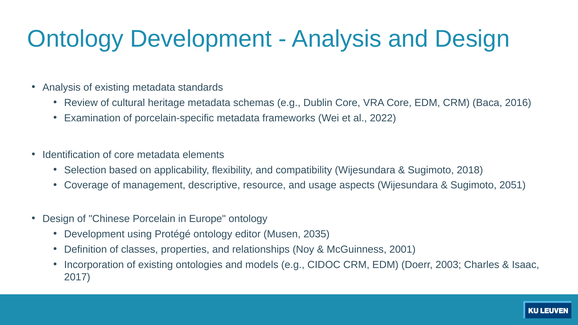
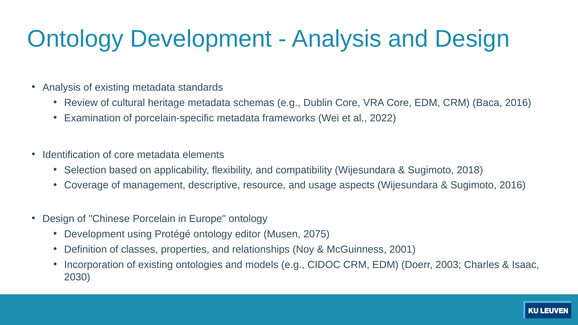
Sugimoto 2051: 2051 -> 2016 (513, 185)
2035: 2035 -> 2075 (317, 234)
2017: 2017 -> 2030 (77, 277)
